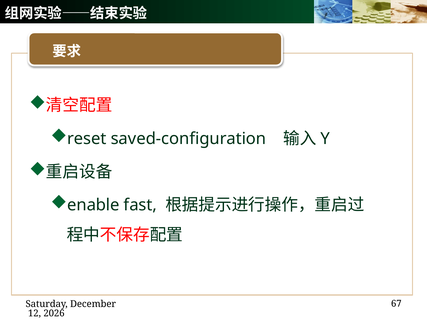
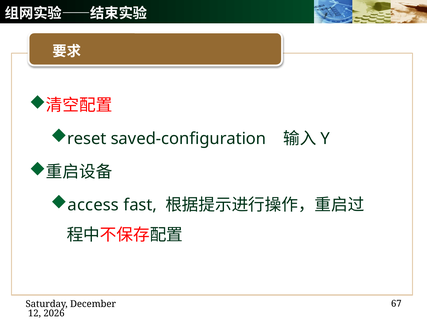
enable: enable -> access (93, 205)
